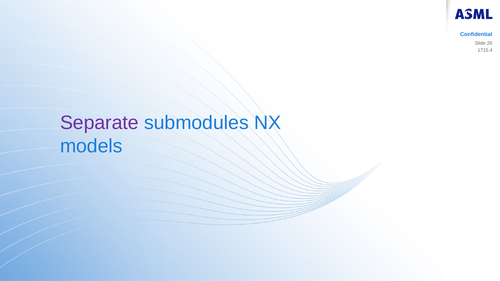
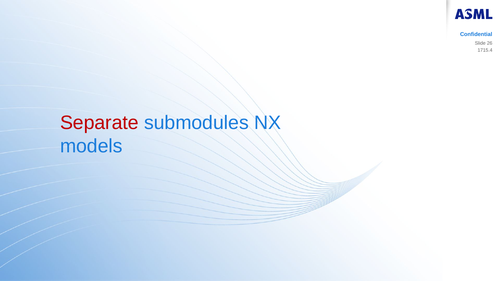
Separate colour: purple -> red (99, 123)
